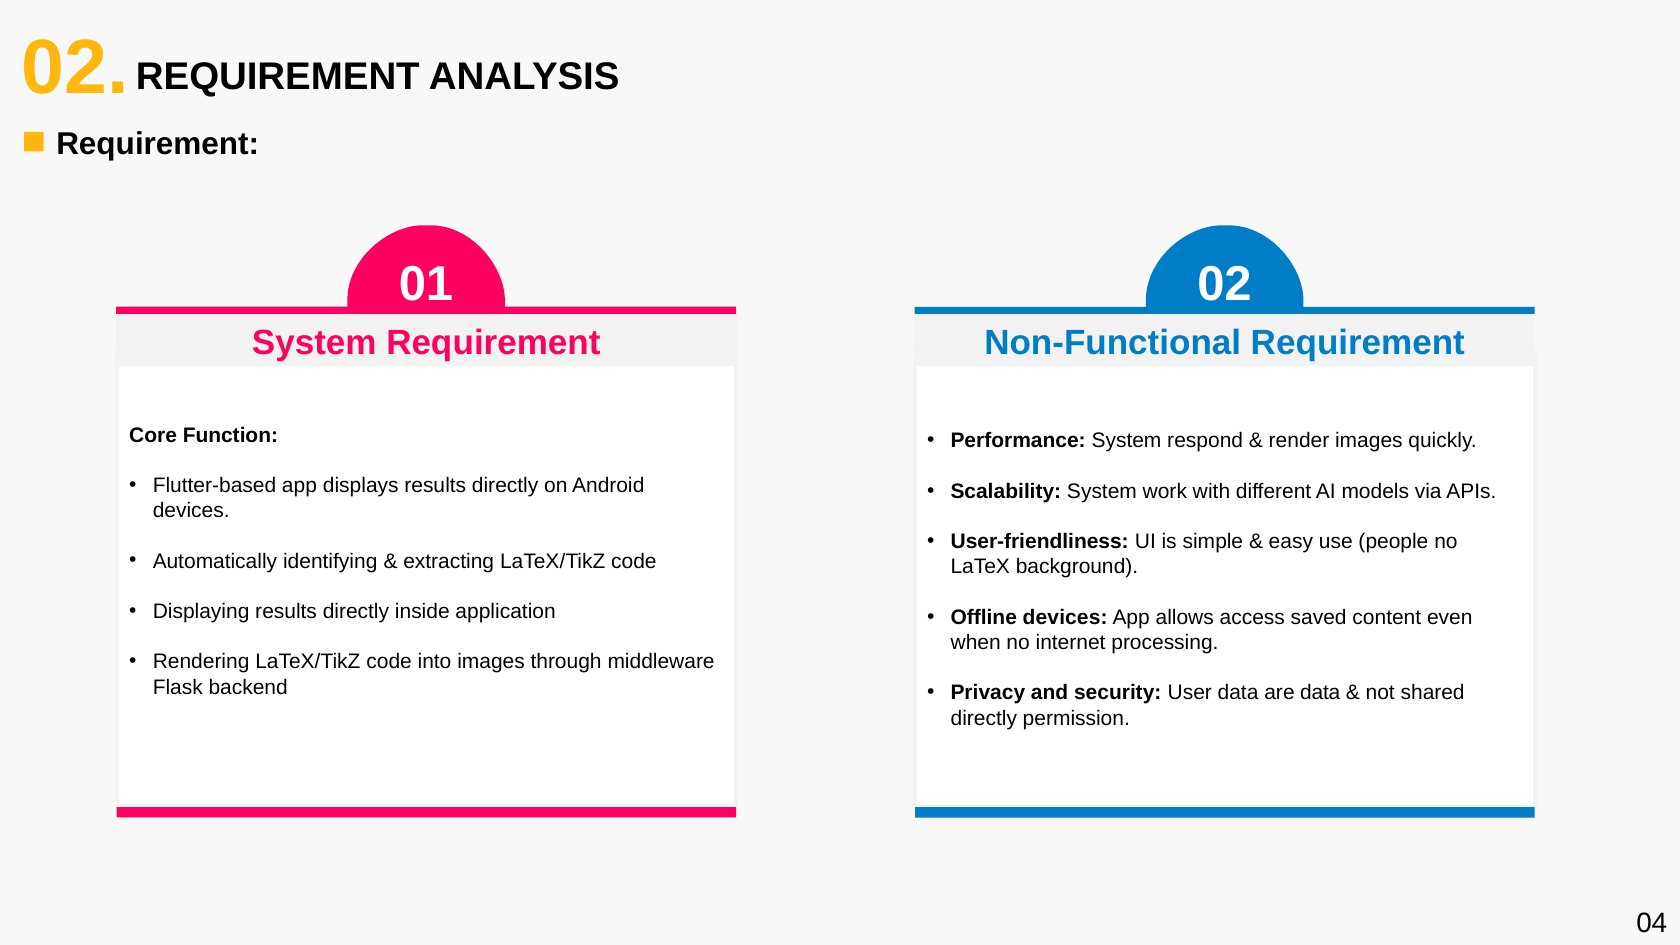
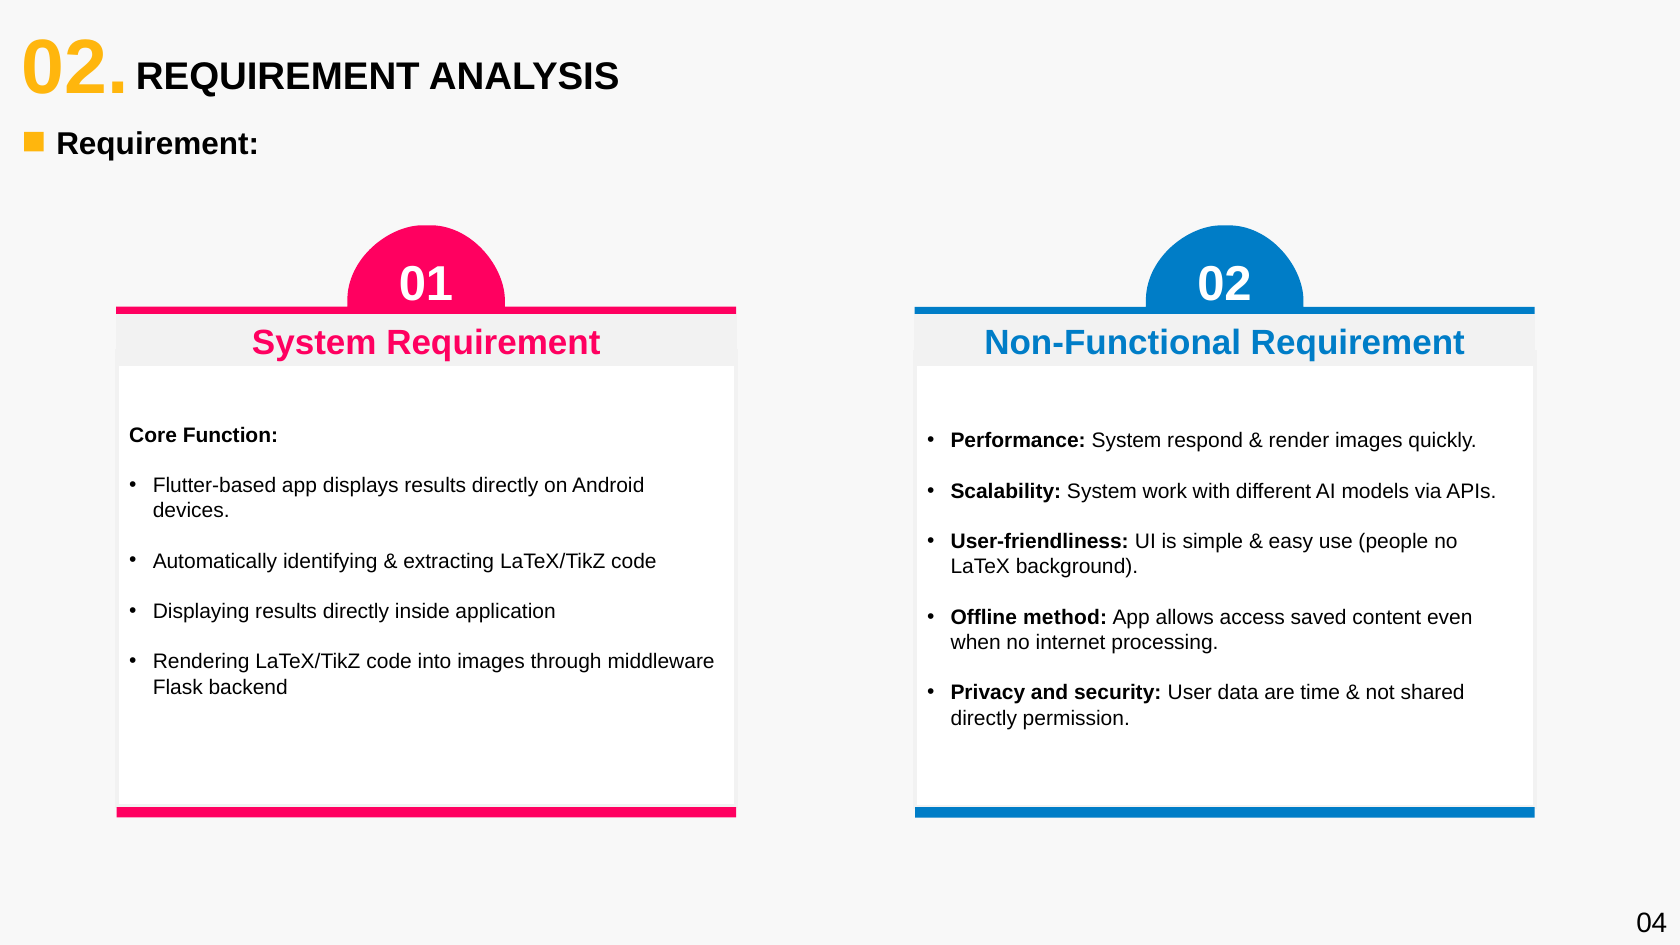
Offline devices: devices -> method (1065, 617)
are data: data -> time (1320, 693)
